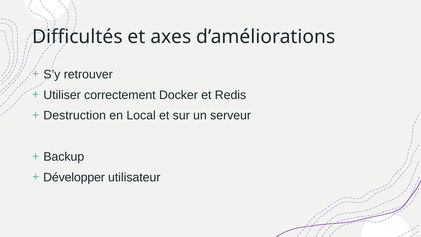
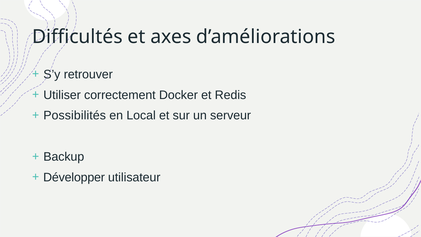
Destruction: Destruction -> Possibilités (75, 116)
